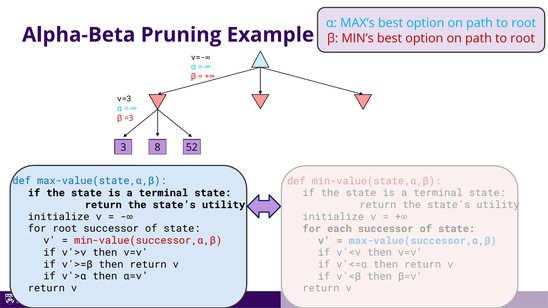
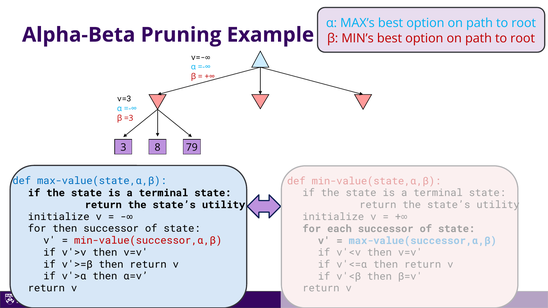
52: 52 -> 79 (192, 148)
for root: root -> then (65, 229)
